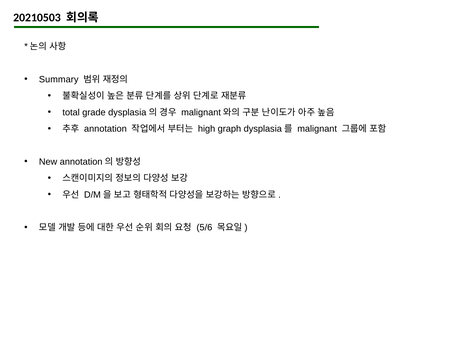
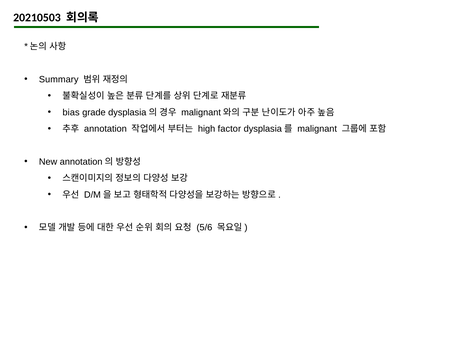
total: total -> bias (71, 112)
graph: graph -> factor (229, 129)
